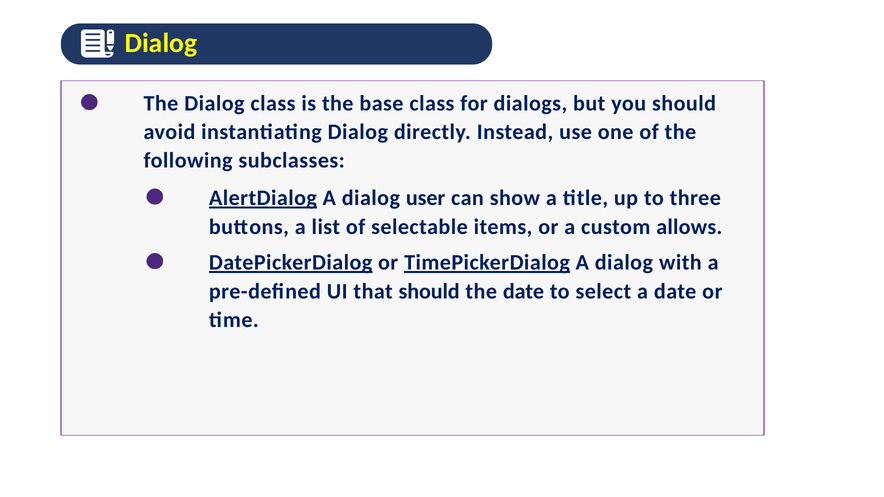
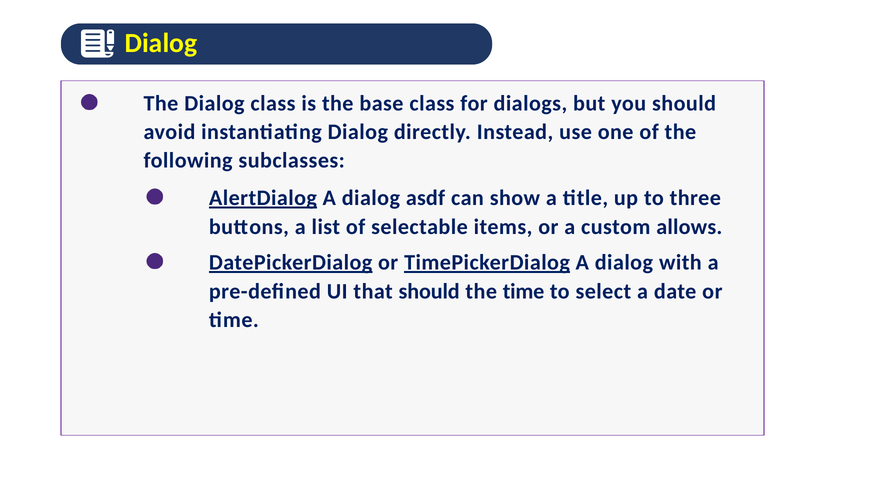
user: user -> asdf (425, 198)
the date: date -> time (524, 292)
